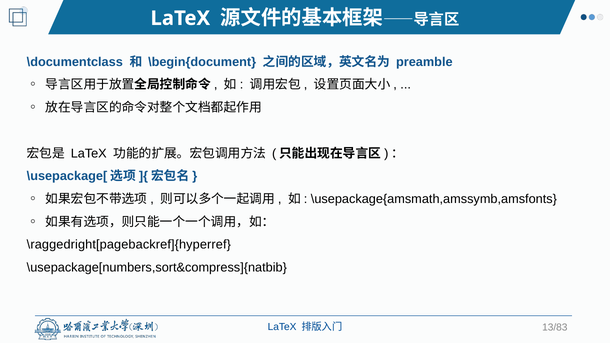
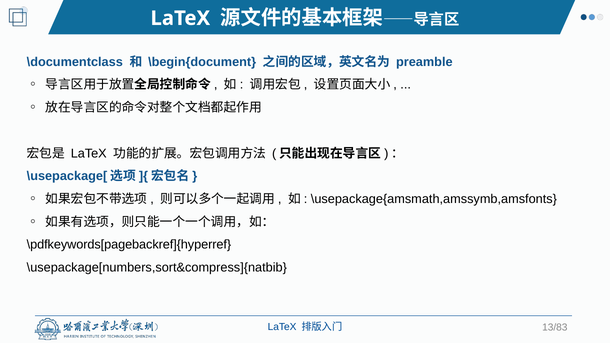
\raggedright[pagebackref]{hyperref: \raggedright[pagebackref]{hyperref -> \pdfkeywords[pagebackref]{hyperref (129, 245)
